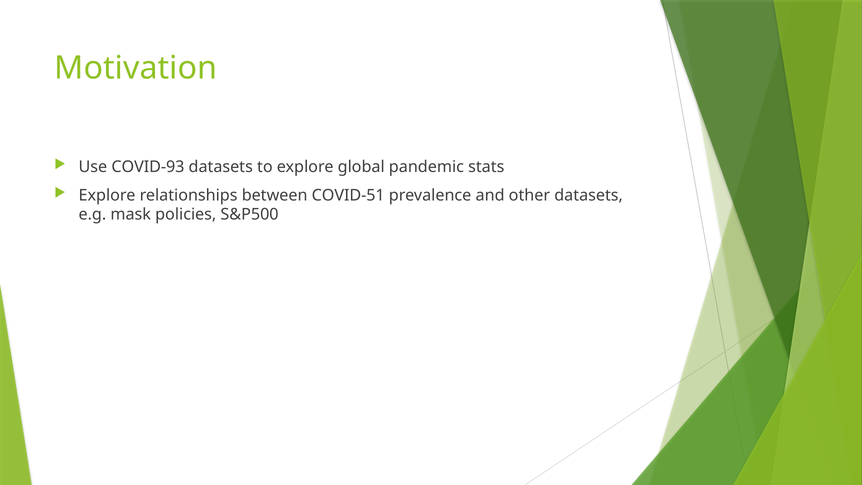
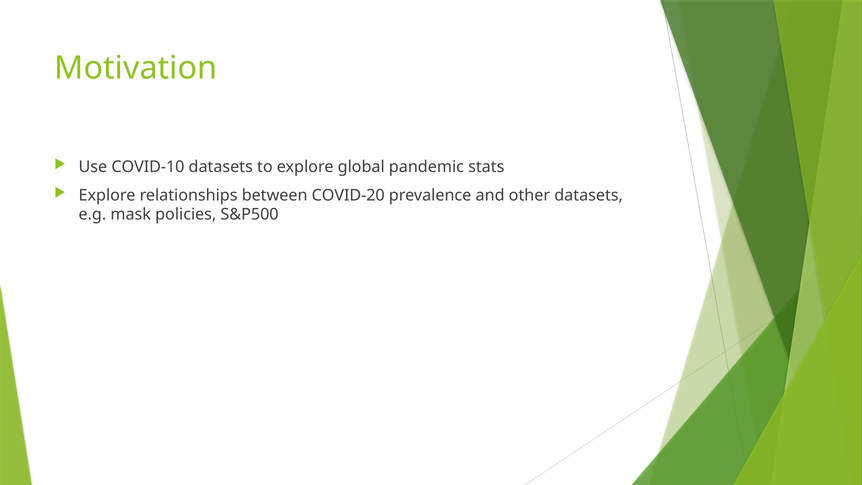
COVID-93: COVID-93 -> COVID-10 (148, 167)
COVID-51: COVID-51 -> COVID-20 (348, 195)
